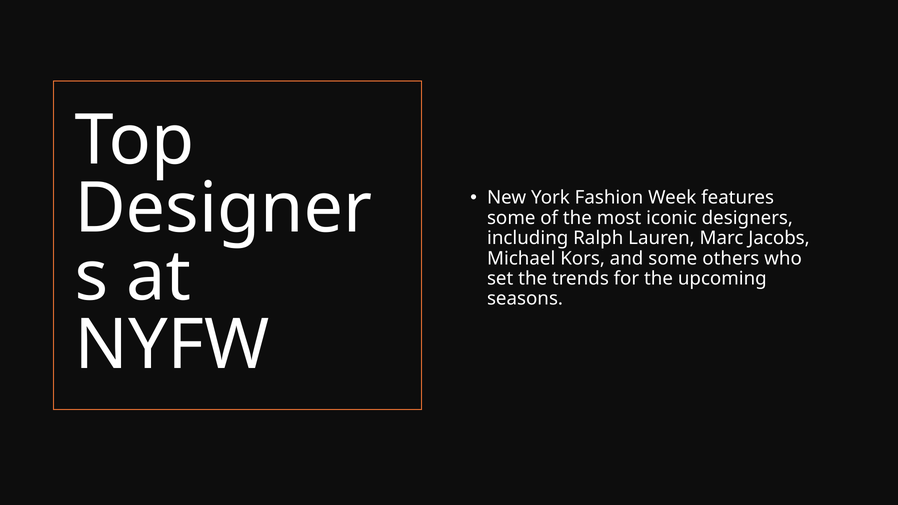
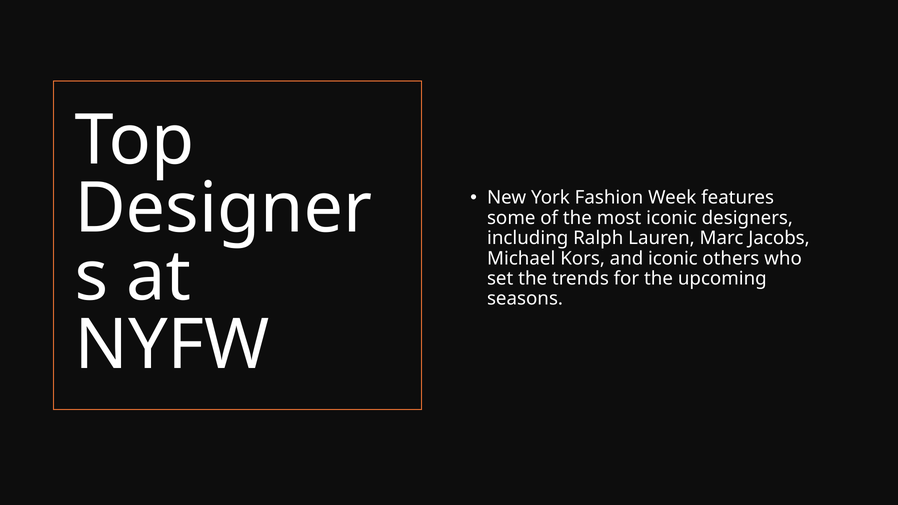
and some: some -> iconic (673, 258)
